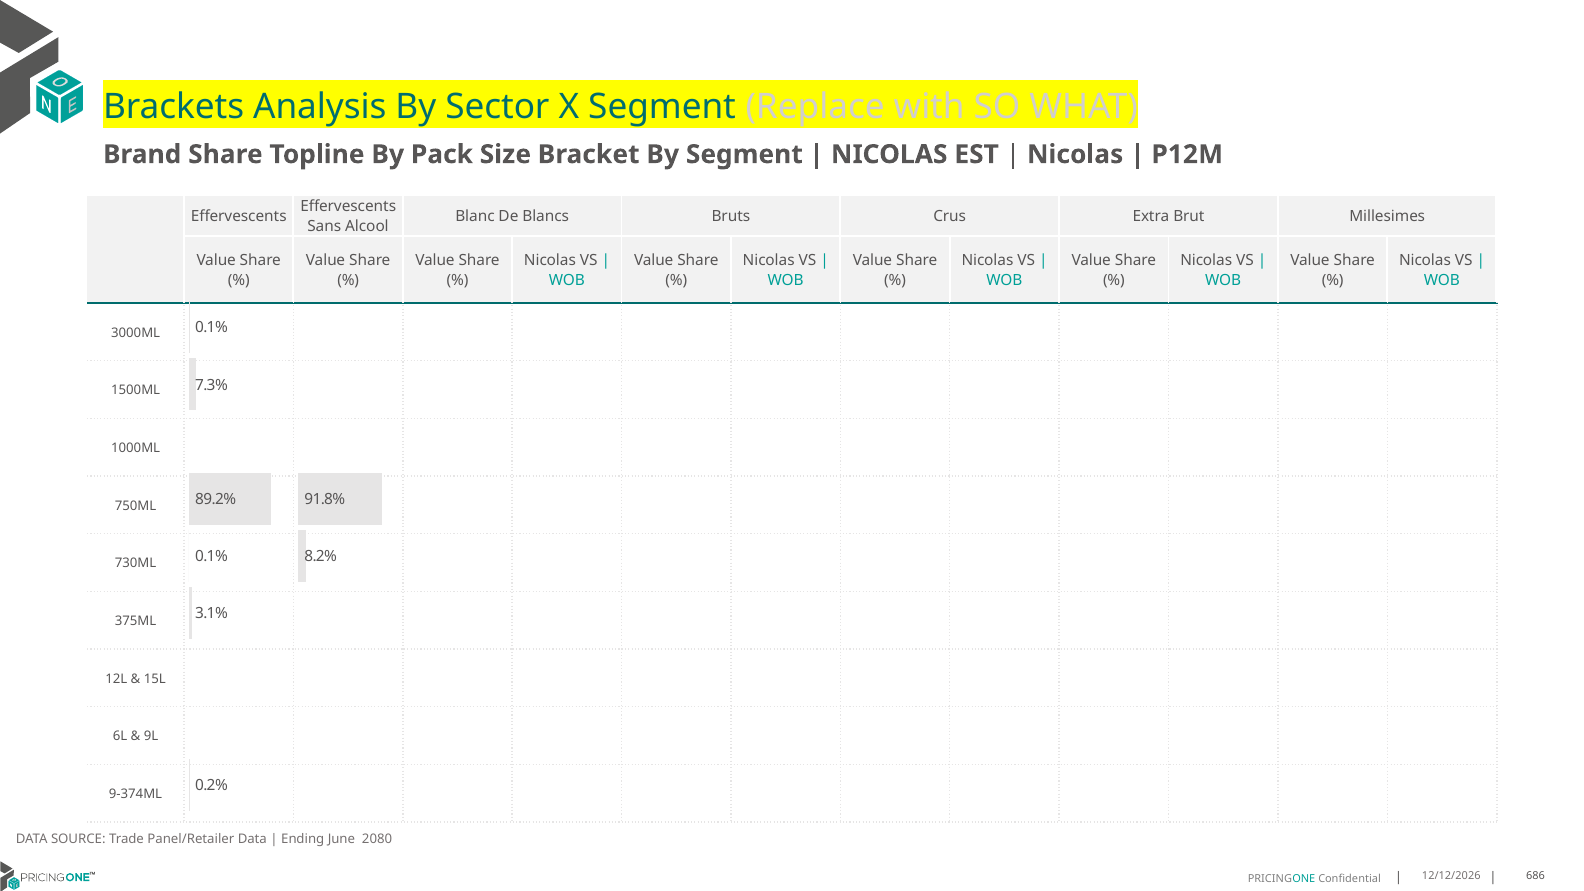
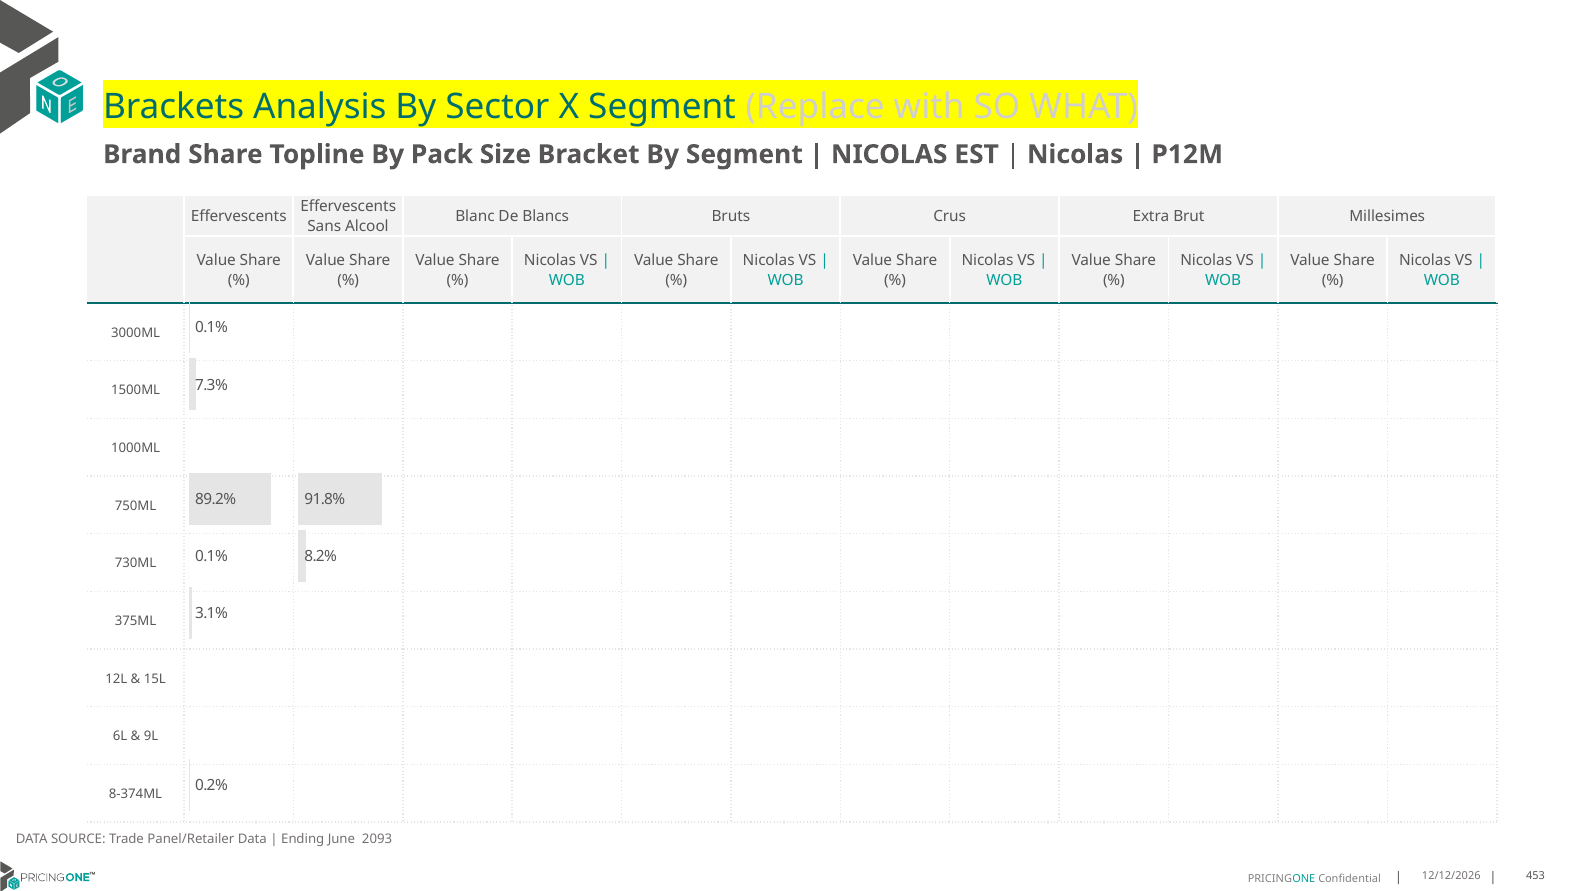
9-374ML: 9-374ML -> 8-374ML (136, 794)
2080: 2080 -> 2093 (377, 839)
686: 686 -> 453 (1536, 876)
